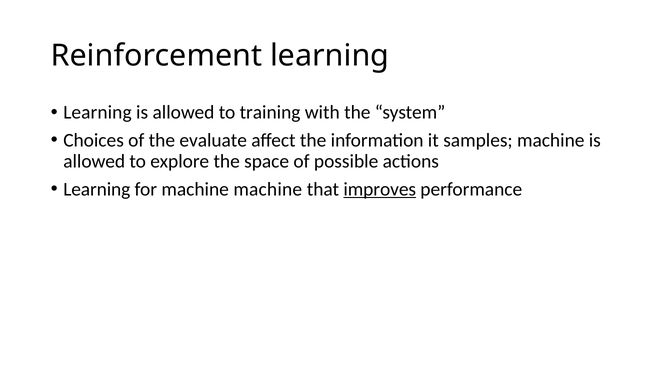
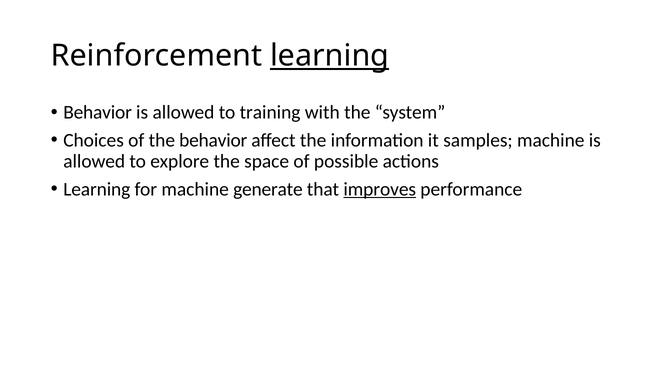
learning underline: none -> present (330, 56)
Learning: Learning -> Behavior (98, 113)
the evaluate: evaluate -> behavior (213, 141)
machine machine: machine -> generate (268, 189)
